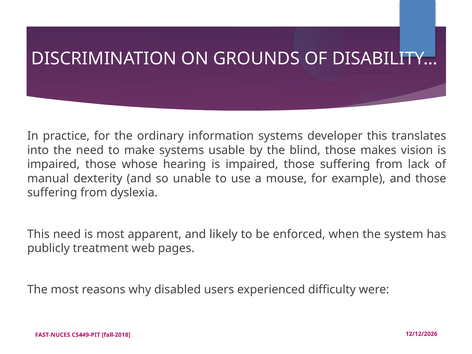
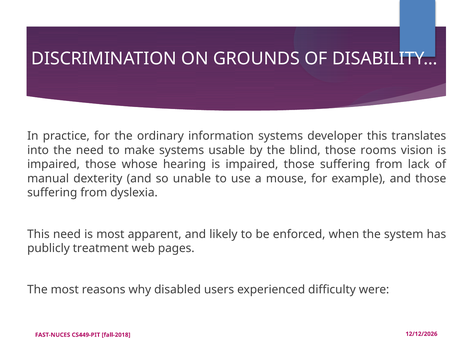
makes: makes -> rooms (378, 150)
